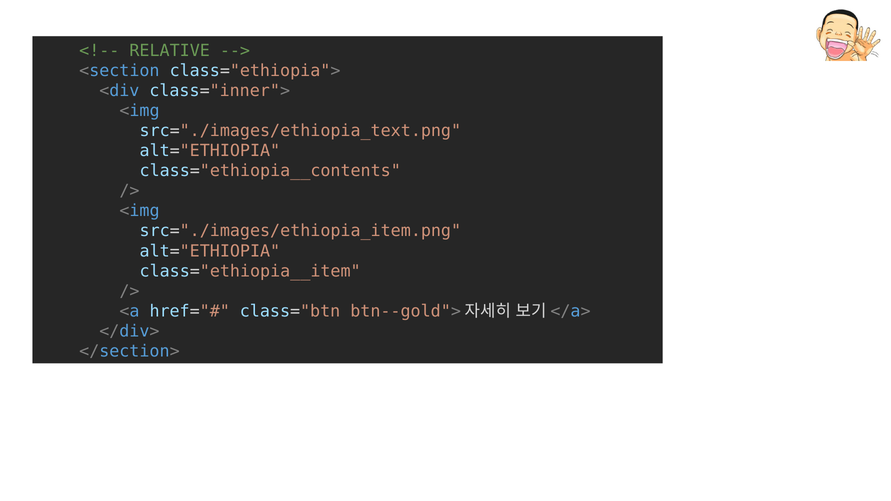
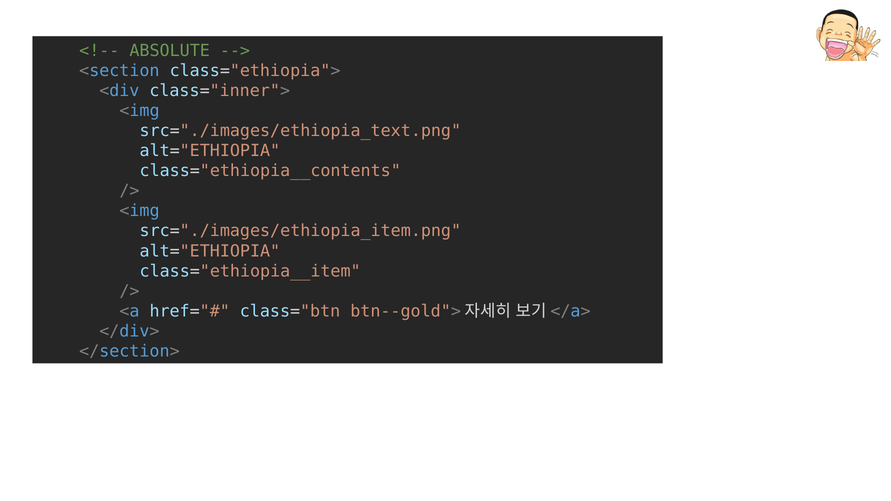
RELATIVE: RELATIVE -> ABSOLUTE (170, 51)
